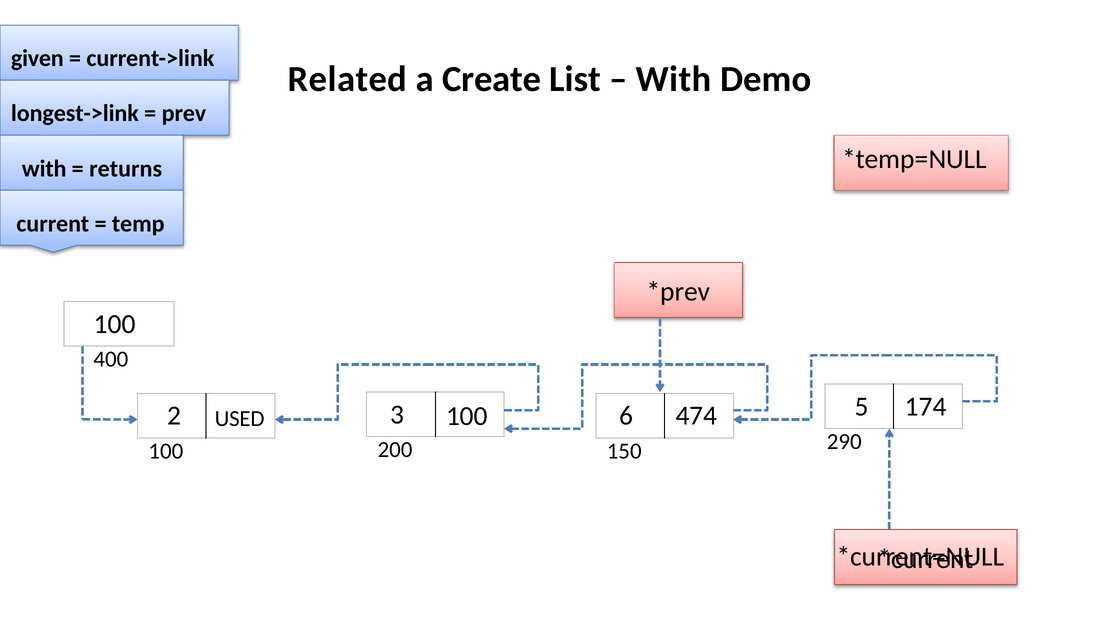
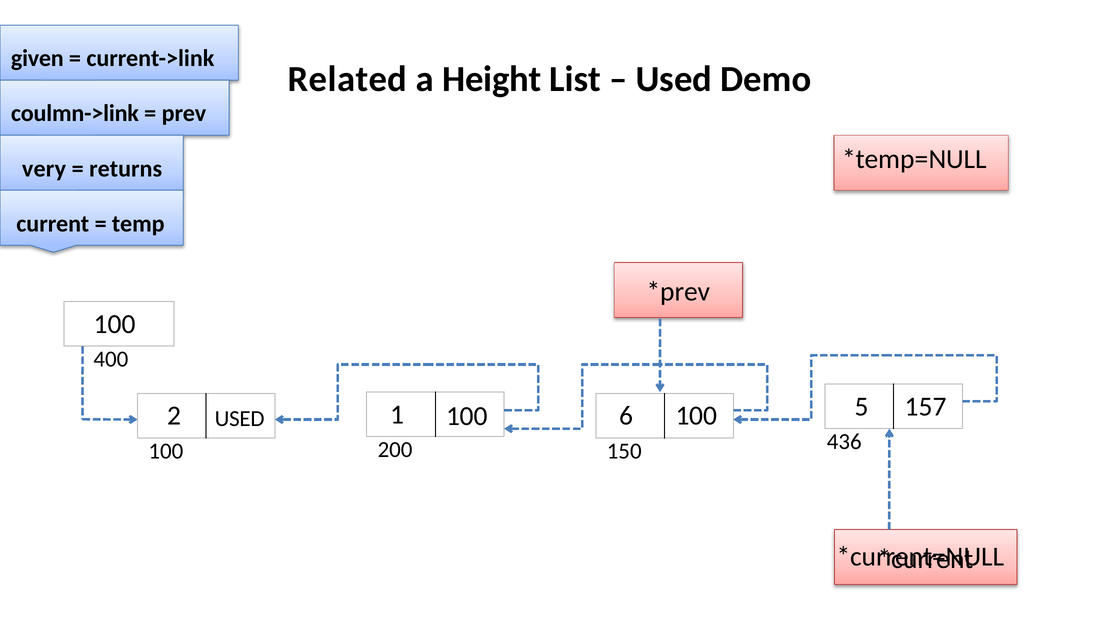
Create: Create -> Height (492, 79)
With: With -> Used (674, 79)
longest->link: longest->link -> coulmn->link (75, 113)
with: with -> very (44, 169)
3: 3 -> 1 (397, 414)
6 474: 474 -> 100 (696, 416)
174: 174 -> 157 (926, 406)
290: 290 -> 436 (844, 442)
